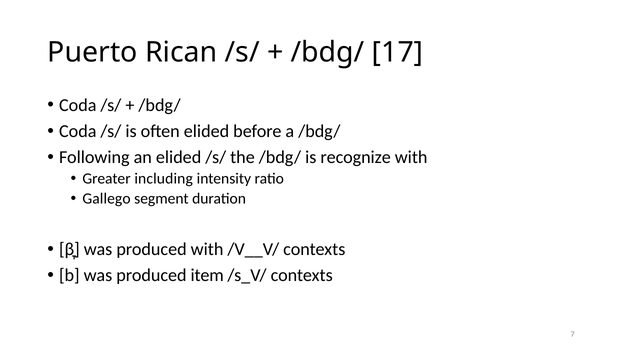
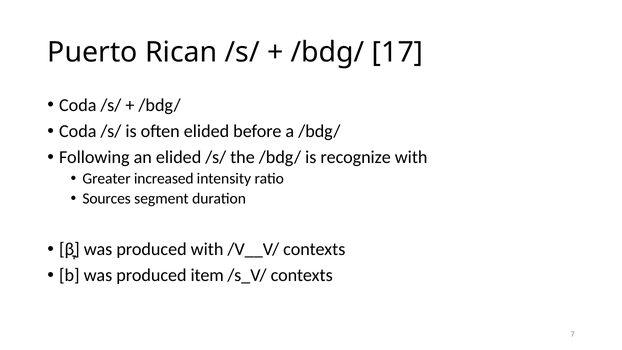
including: including -> increased (164, 179)
Gallego: Gallego -> Sources (107, 199)
